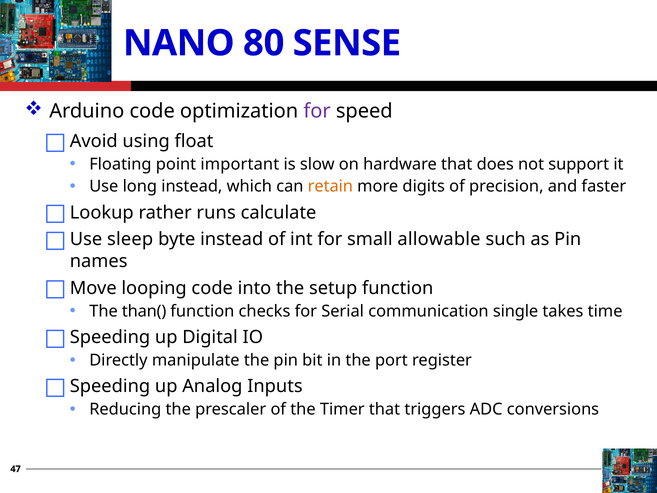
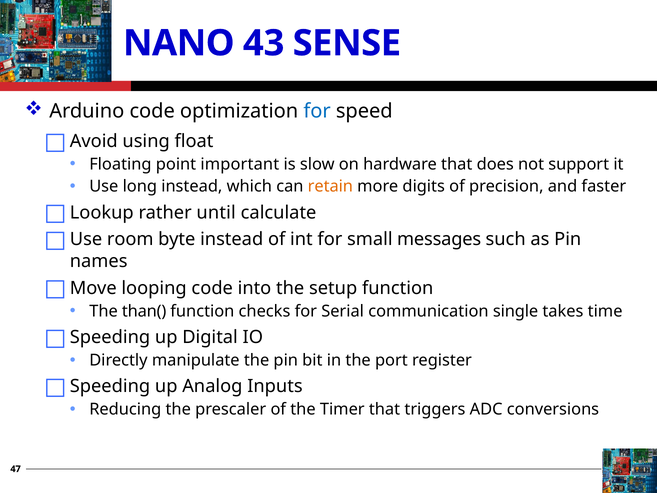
80: 80 -> 43 (264, 43)
for colour: purple -> blue (317, 111)
runs: runs -> until (216, 212)
sleep: sleep -> room (130, 239)
allowable: allowable -> messages (439, 239)
